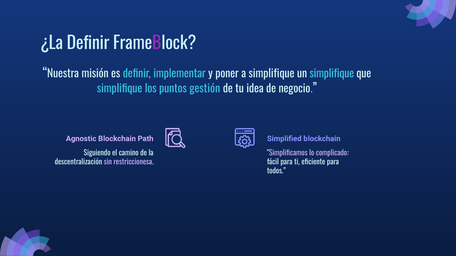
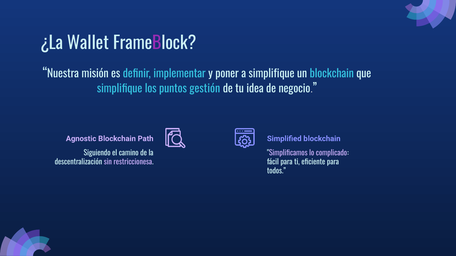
¿La Definir: Definir -> Wallet (88, 43)
un simplifique: simplifique -> blockchain (332, 74)
